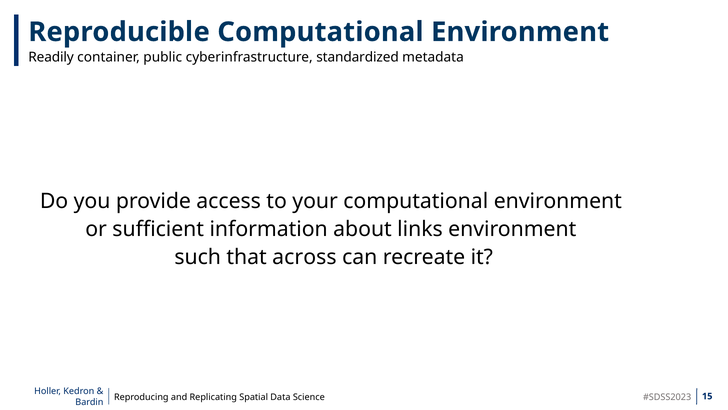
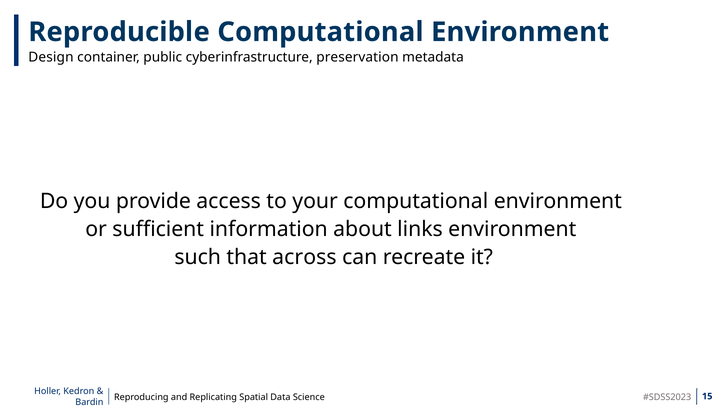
Readily: Readily -> Design (51, 57)
standardized: standardized -> preservation (357, 57)
